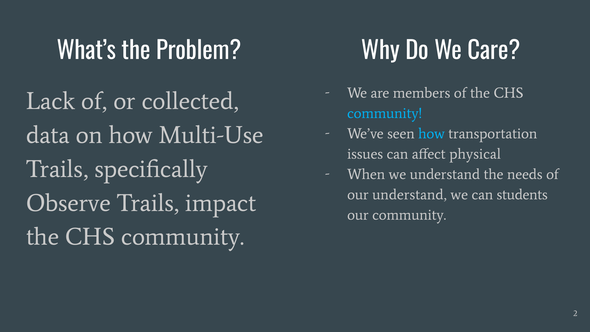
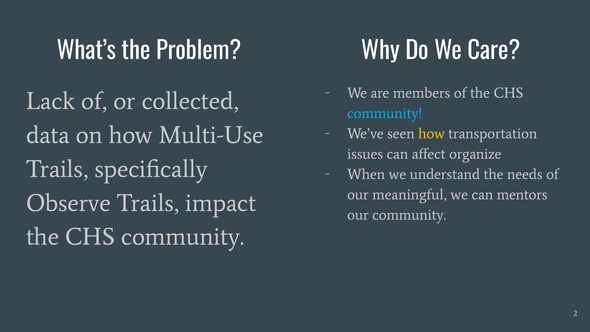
how colour: light blue -> yellow (432, 133)
physical: physical -> organize (475, 154)
our understand: understand -> meaningful (410, 195)
students: students -> mentors (522, 195)
